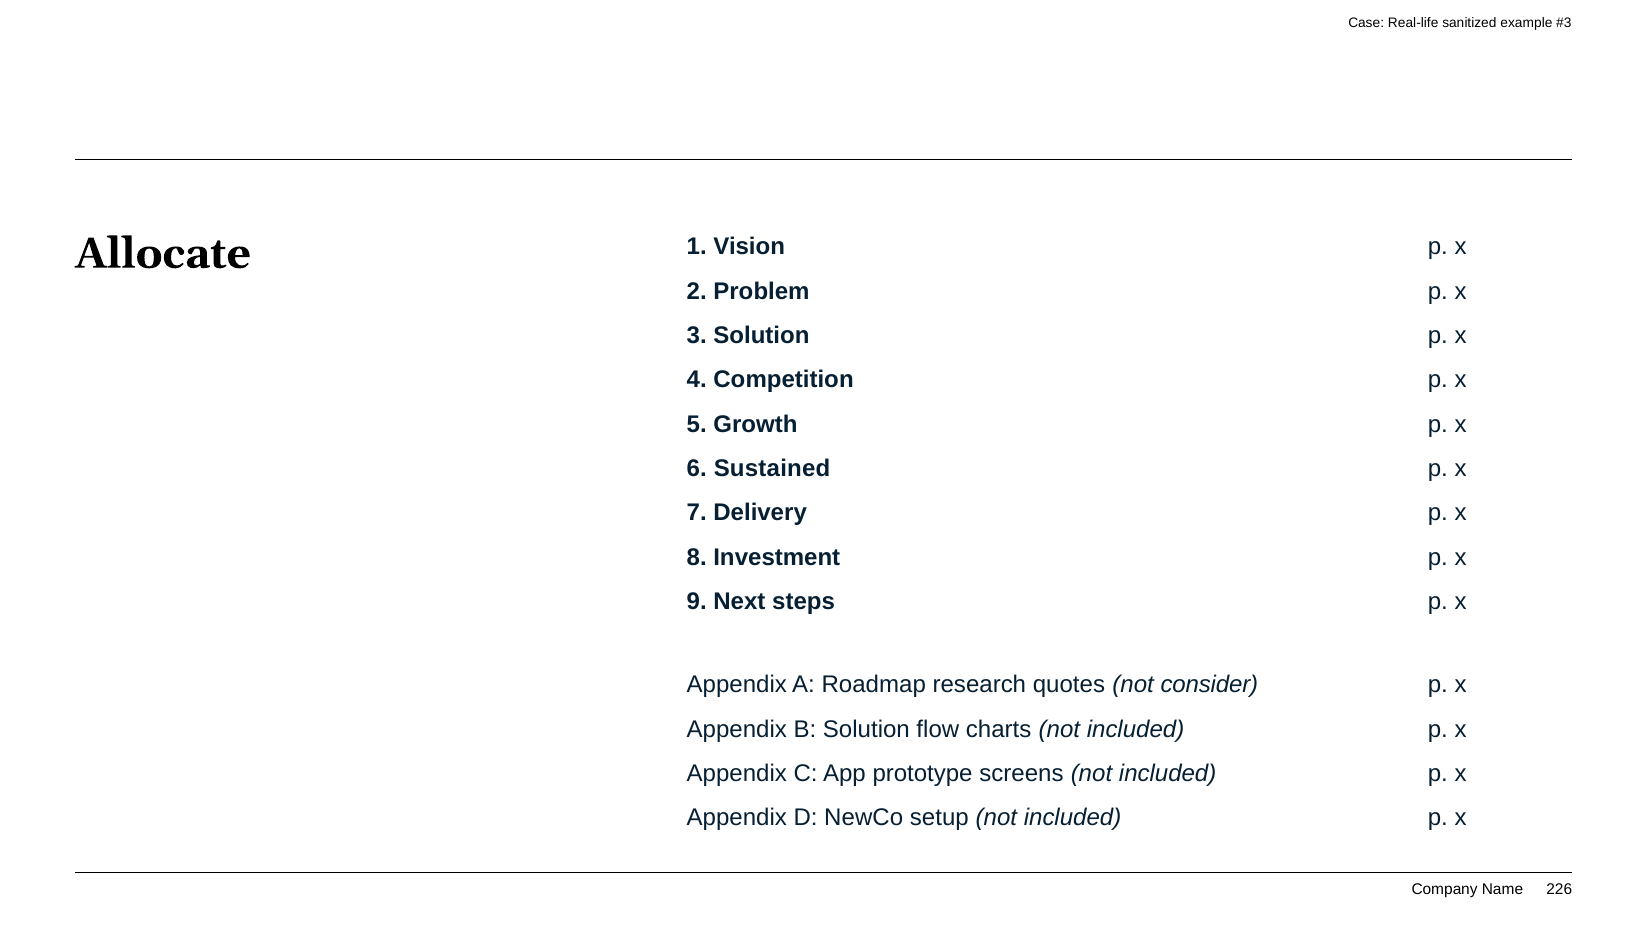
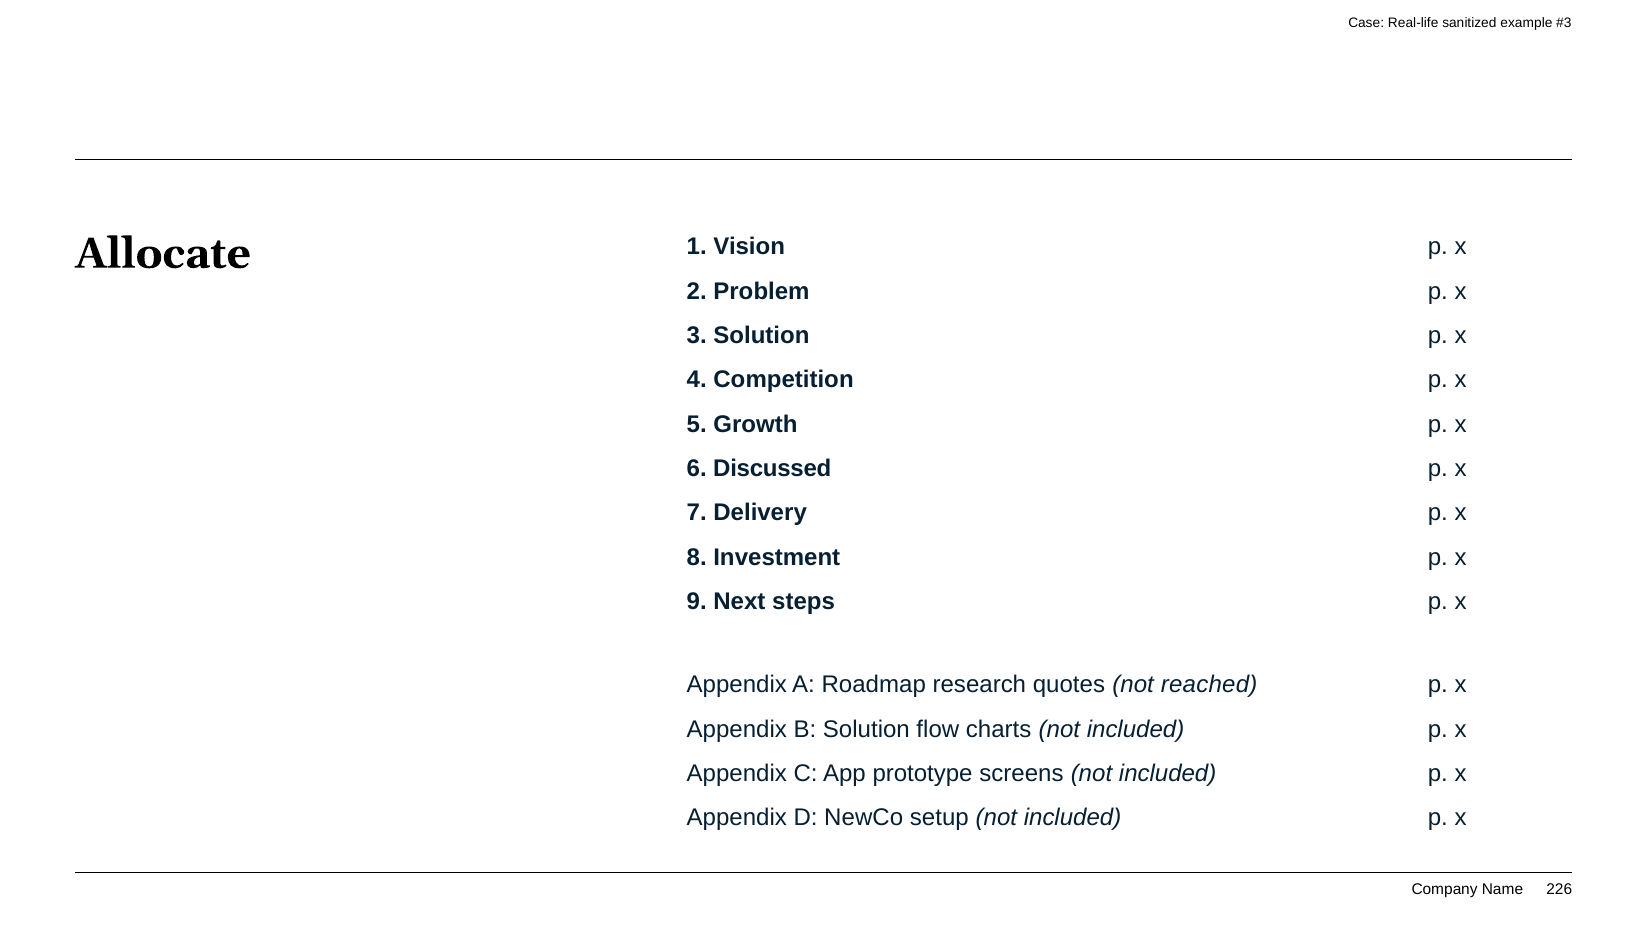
Sustained: Sustained -> Discussed (772, 468)
consider: consider -> reached (1209, 685)
